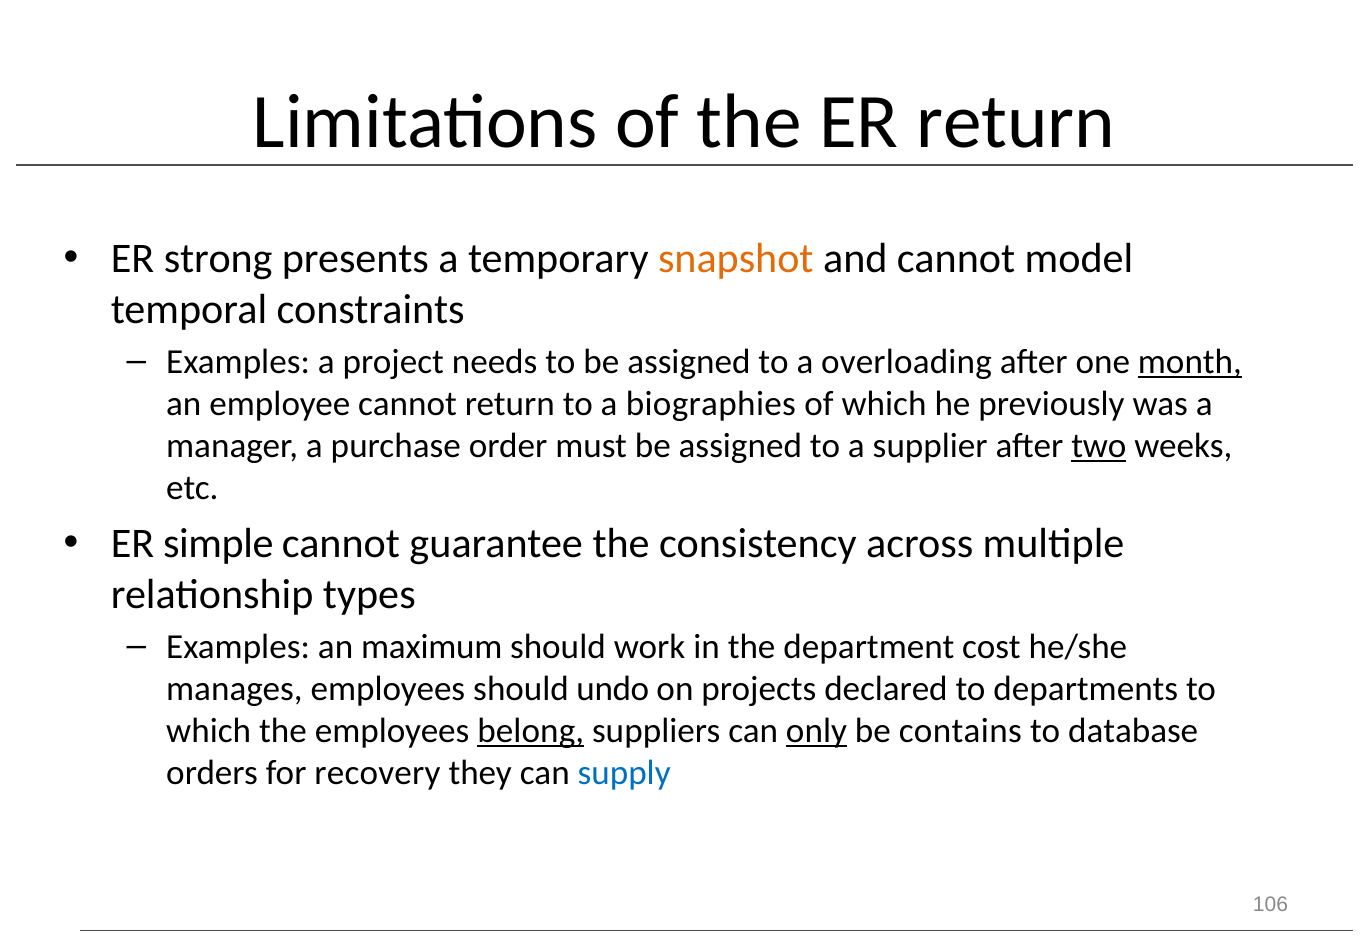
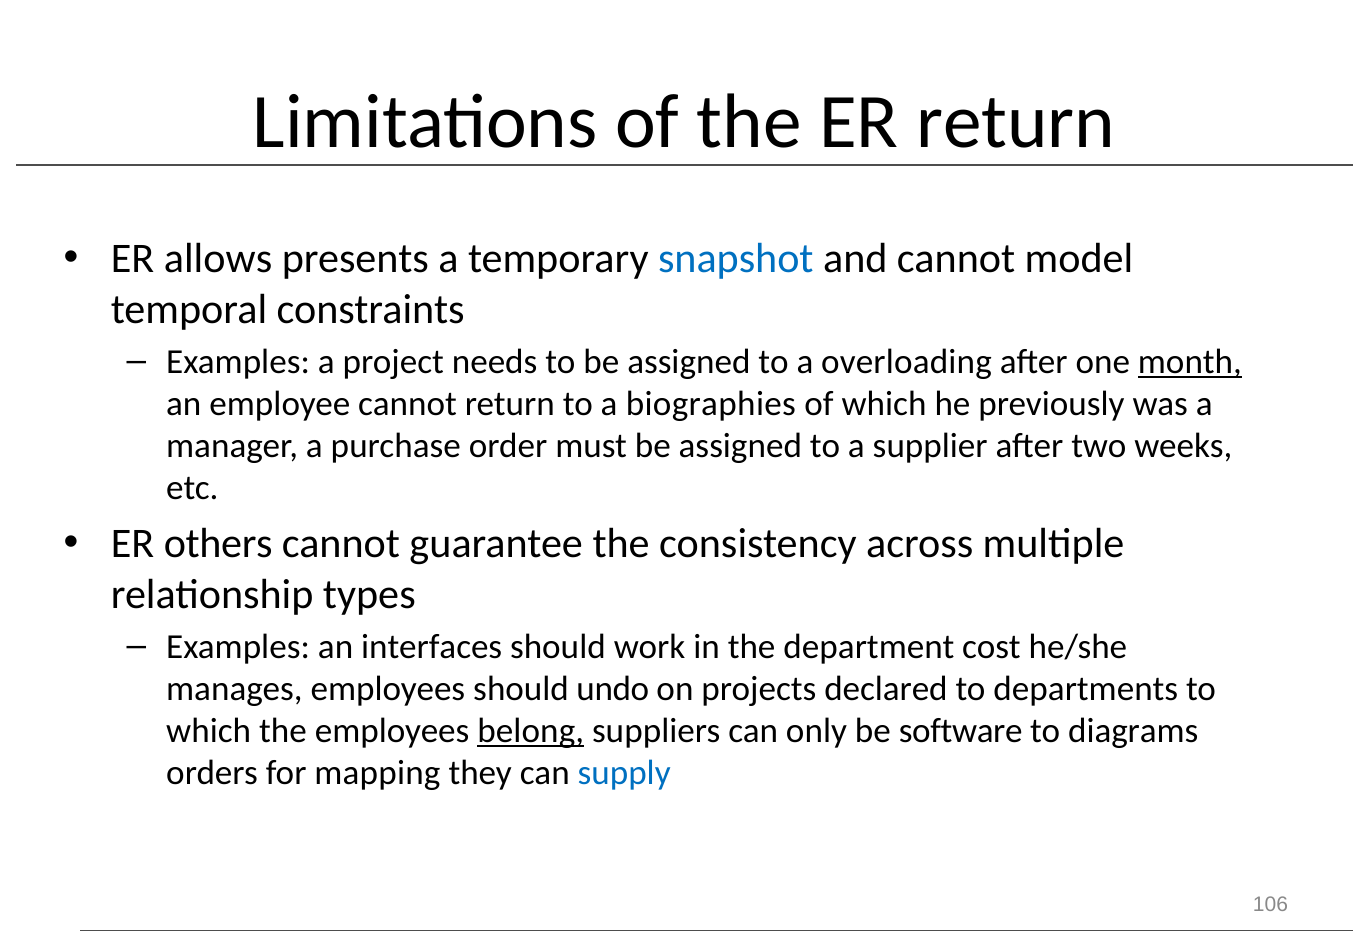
strong: strong -> allows (218, 259)
snapshot colour: orange -> blue (736, 259)
two underline: present -> none (1099, 447)
simple: simple -> others (218, 544)
maximum: maximum -> interfaces (432, 647)
only underline: present -> none (816, 732)
contains: contains -> software (961, 732)
database: database -> diagrams (1133, 732)
recovery: recovery -> mapping (377, 774)
